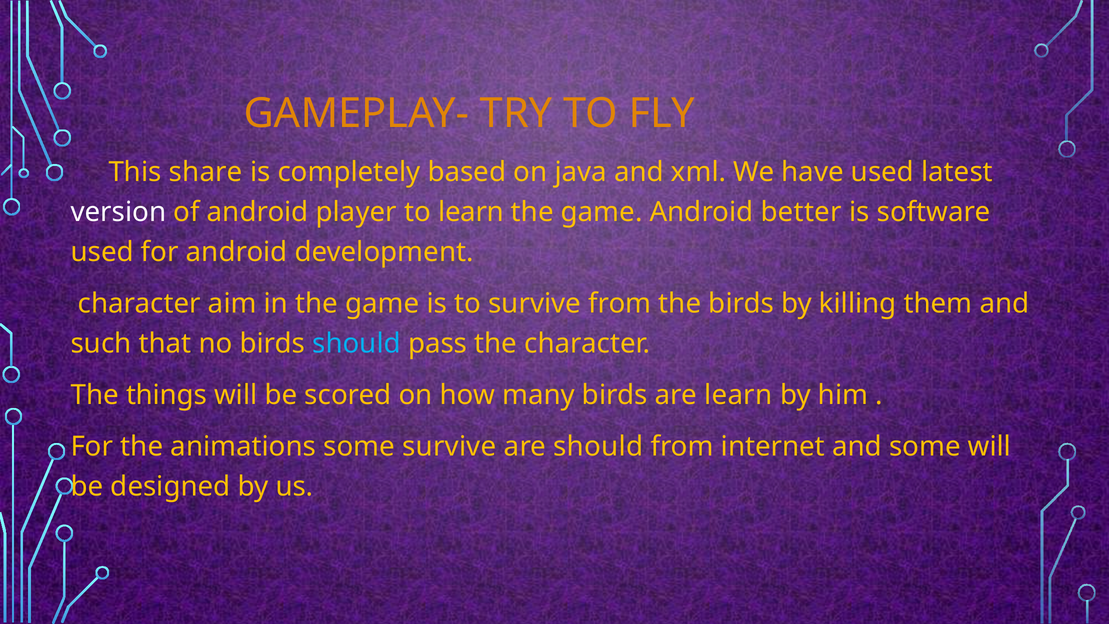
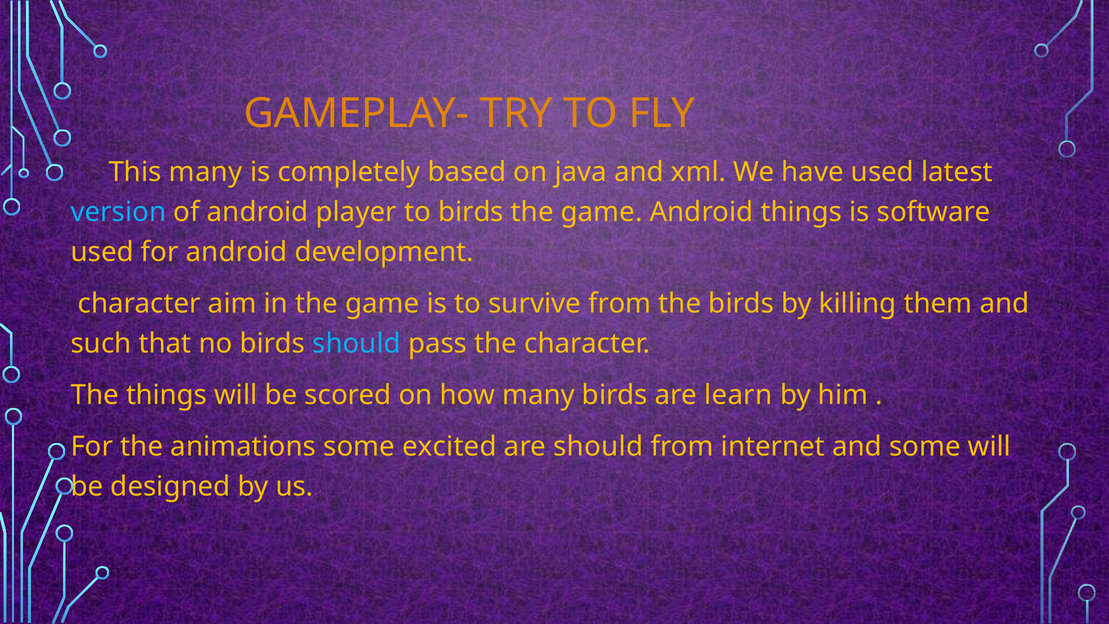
This share: share -> many (206, 172)
version colour: white -> light blue (118, 212)
to learn: learn -> birds (471, 212)
Android better: better -> things (801, 212)
some survive: survive -> excited (449, 446)
